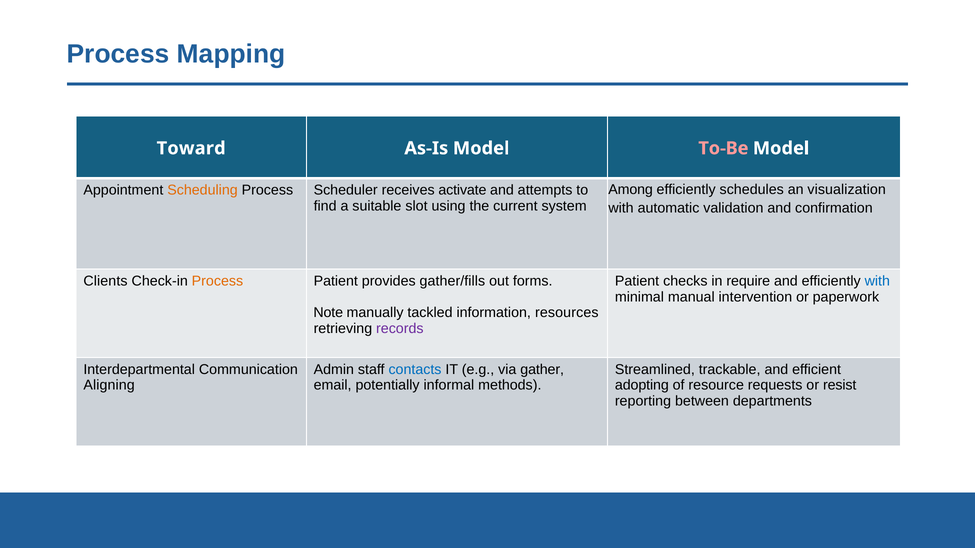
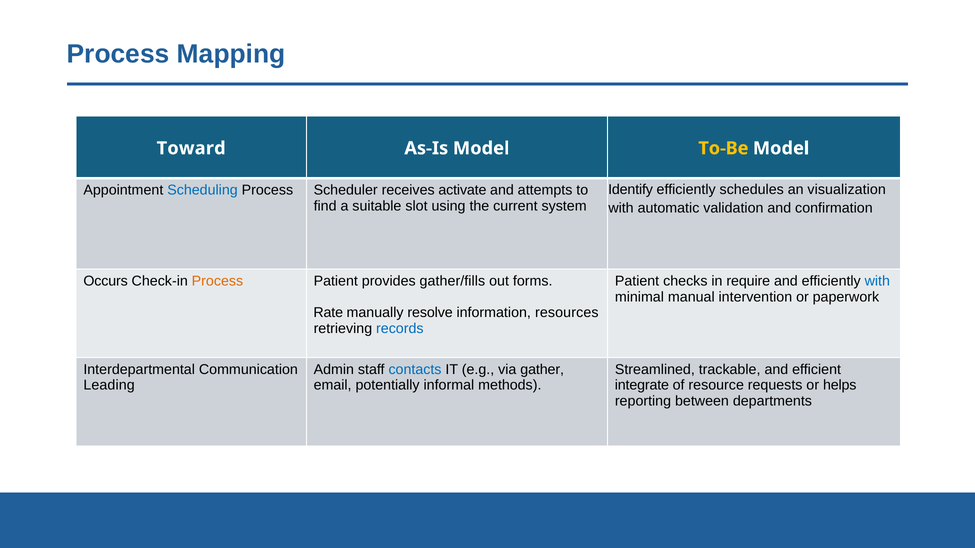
To-Be colour: pink -> yellow (723, 148)
Among: Among -> Identify (631, 190)
Scheduling colour: orange -> blue (203, 190)
Clients: Clients -> Occurs (106, 281)
Note: Note -> Rate (328, 313)
tackled: tackled -> resolve (430, 313)
records colour: purple -> blue (400, 329)
Aligning: Aligning -> Leading (109, 386)
adopting: adopting -> integrate (642, 386)
resist: resist -> helps (840, 386)
